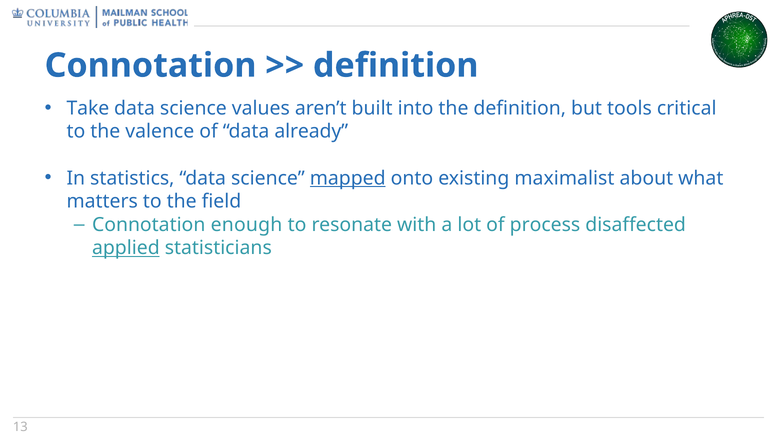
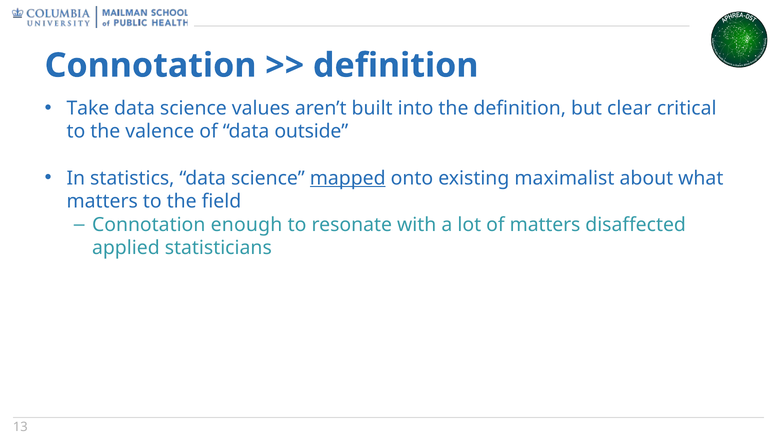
tools: tools -> clear (629, 108)
already: already -> outside (311, 132)
of process: process -> matters (545, 225)
applied underline: present -> none (126, 248)
